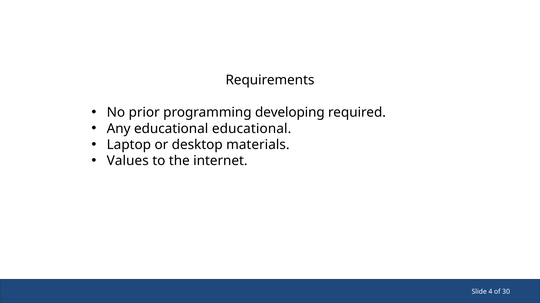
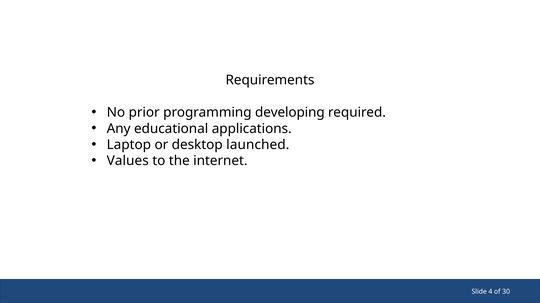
educational educational: educational -> applications (252, 129)
materials: materials -> launched (258, 145)
